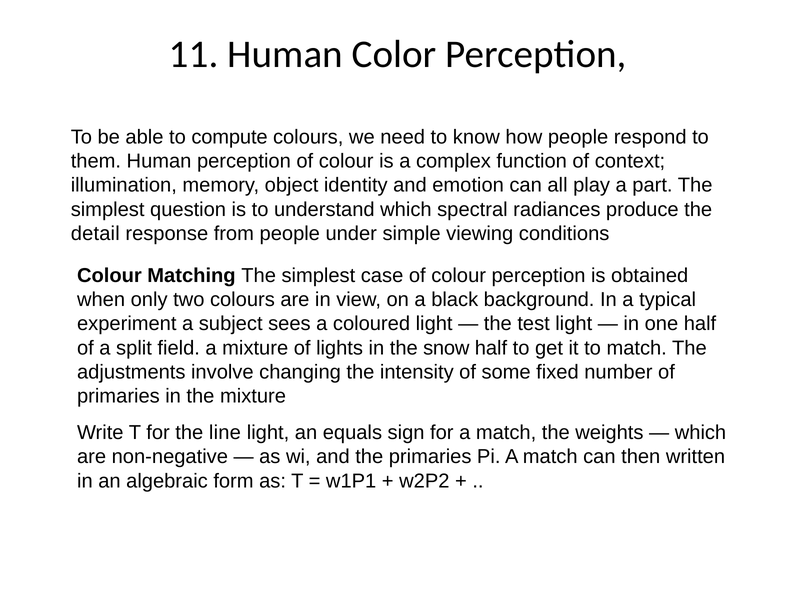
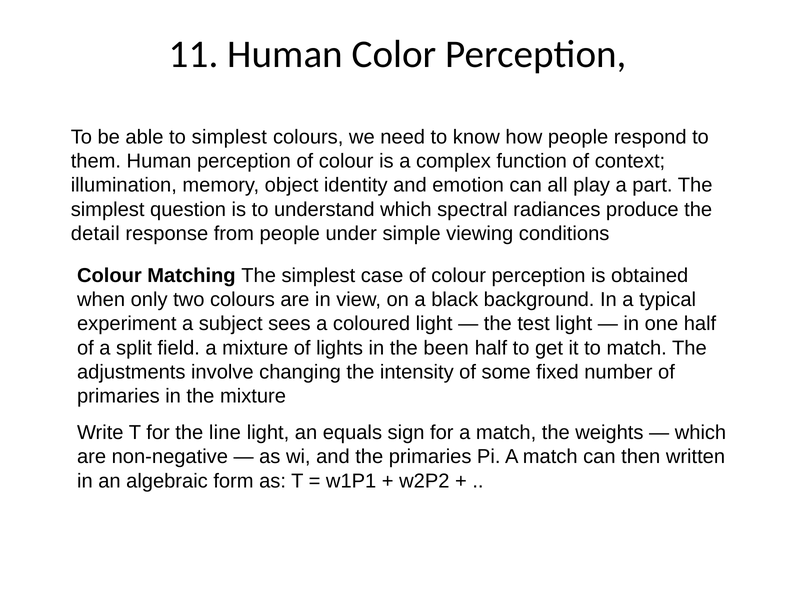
to compute: compute -> simplest (229, 137)
snow: snow -> been (446, 348)
